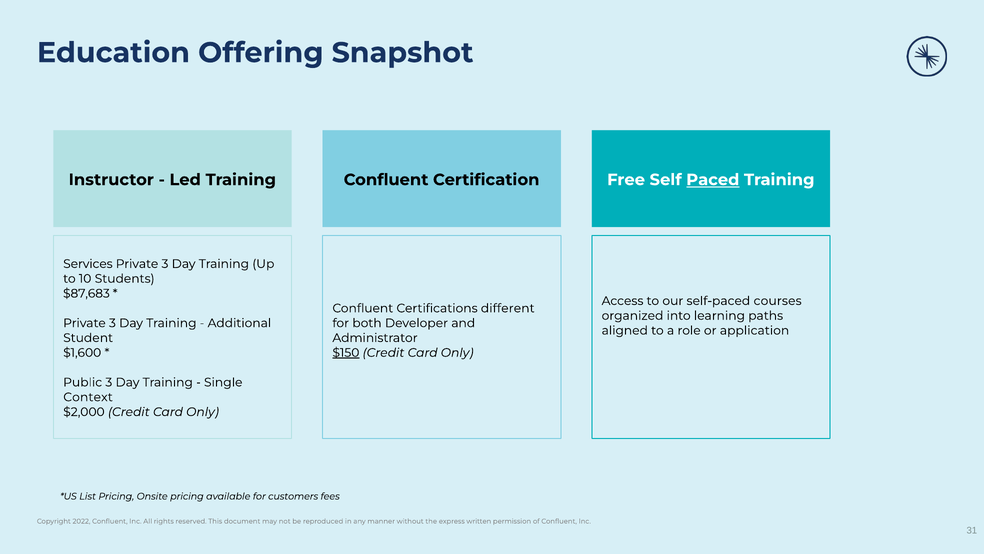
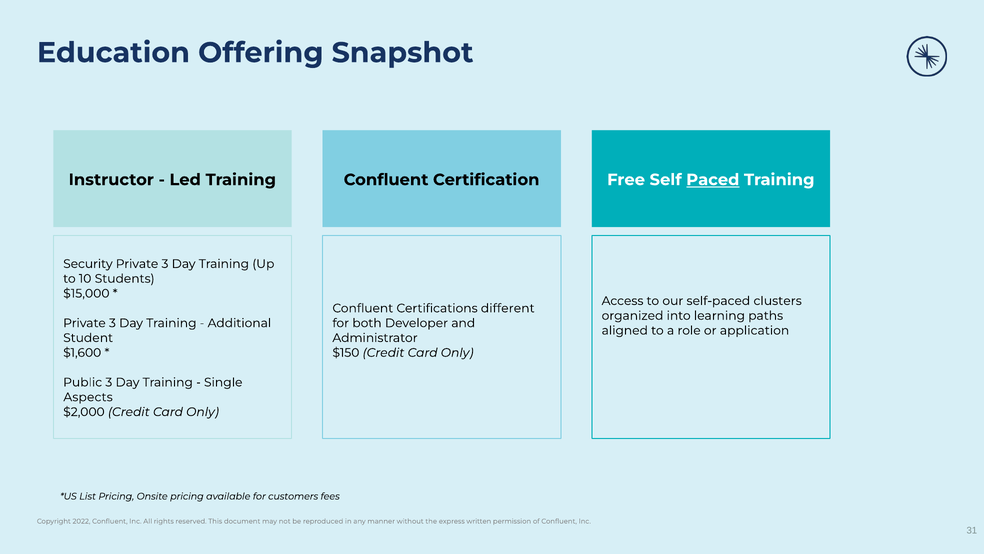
Services: Services -> Security (88, 264)
$87,683: $87,683 -> $15,000 (86, 293)
courses: courses -> clusters (778, 301)
$150 underline: present -> none (346, 352)
Context: Context -> Aspects (88, 397)
